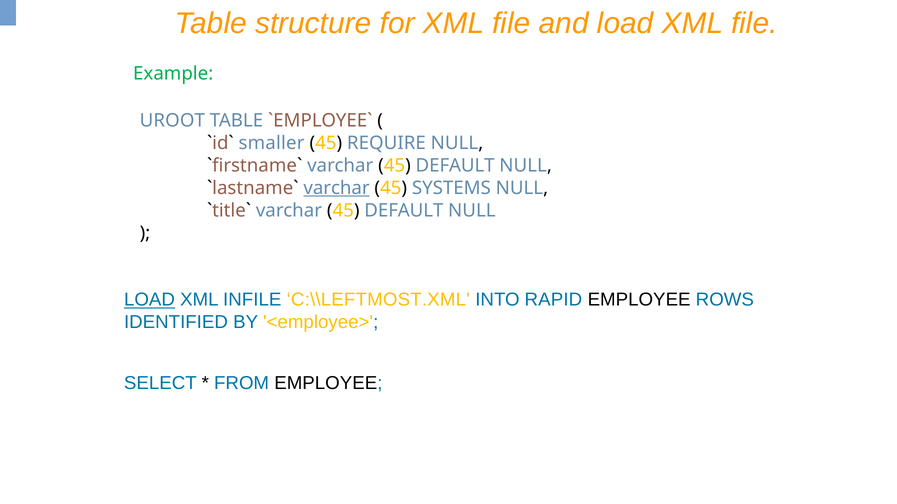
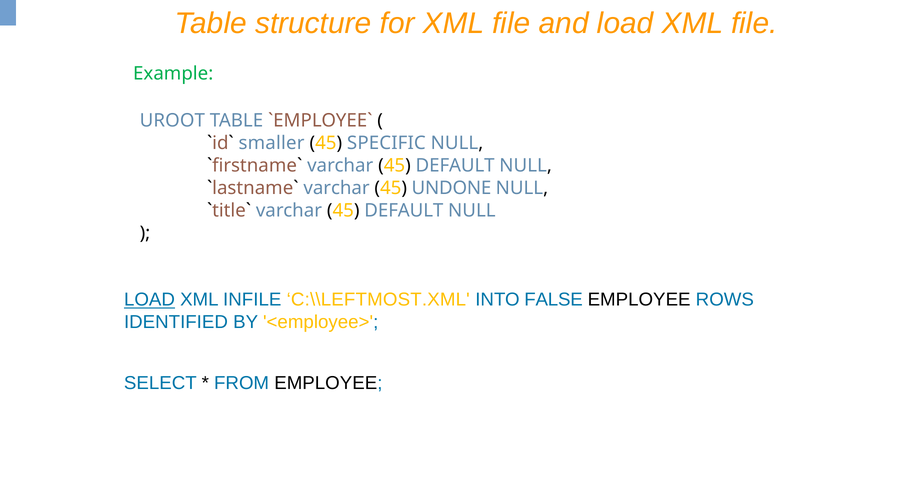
REQUIRE: REQUIRE -> SPECIFIC (386, 143)
varchar underline: present -> none (337, 188)
SYSTEMS: SYSTEMS -> UNDONE (451, 188)
RAPID: RAPID -> FALSE (554, 300)
